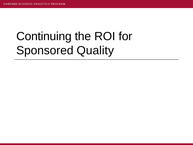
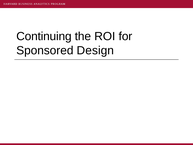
Quality: Quality -> Design (95, 50)
